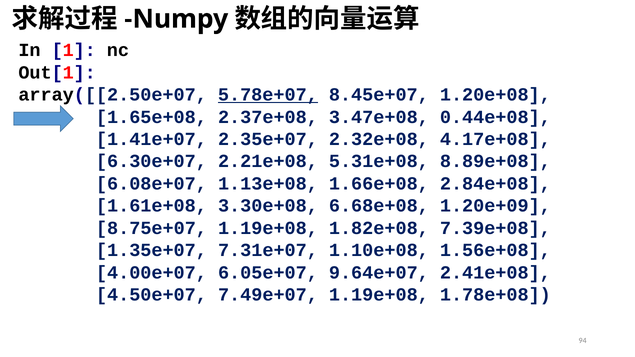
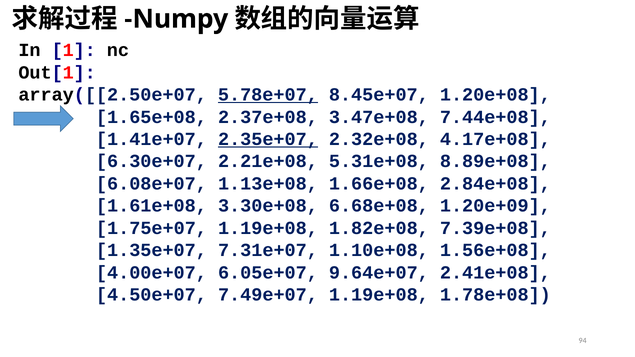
0.44e+08: 0.44e+08 -> 7.44e+08 (495, 117)
2.35e+07 underline: none -> present (268, 139)
8.75e+07: 8.75e+07 -> 1.75e+07 (151, 228)
